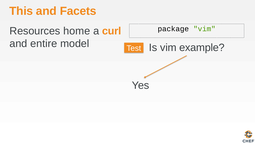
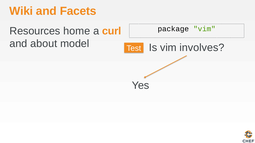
This: This -> Wiki (21, 11)
entire: entire -> about (44, 44)
example: example -> involves (202, 48)
